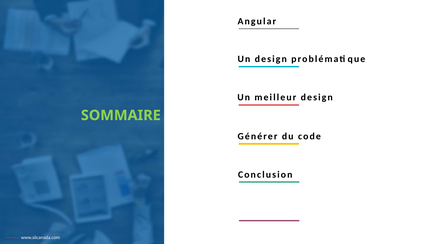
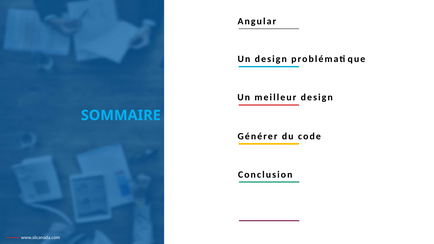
SOMMAIRE colour: light green -> light blue (121, 115)
